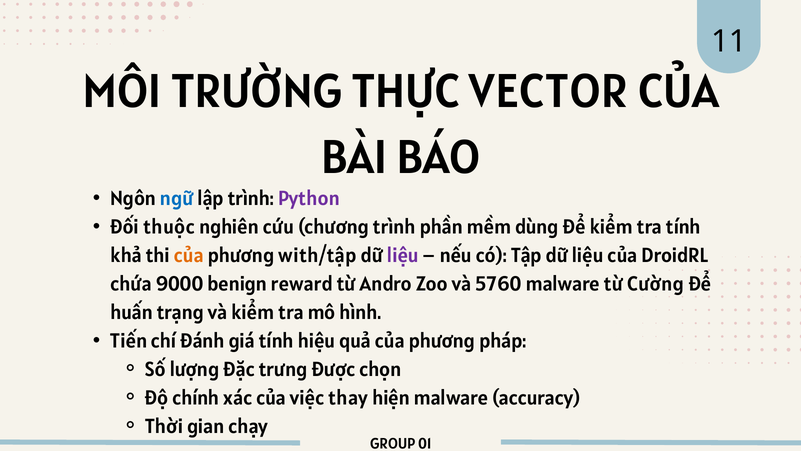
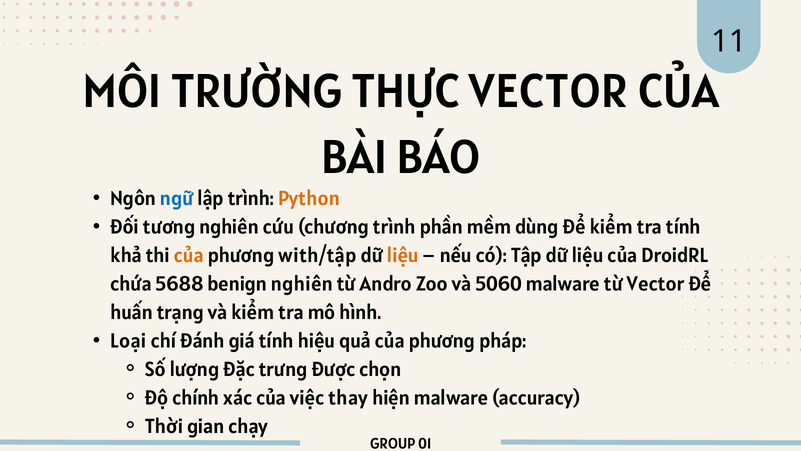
Python colour: purple -> orange (309, 198)
thuộc: thuộc -> tương (169, 227)
liệu colour: purple -> orange (403, 255)
9000: 9000 -> 5688 (180, 284)
benign reward: reward -> nghiên (302, 284)
5760: 5760 -> 5060 (499, 284)
từ Cường: Cường -> Vector (656, 284)
Tiến: Tiến -> Loại (129, 341)
